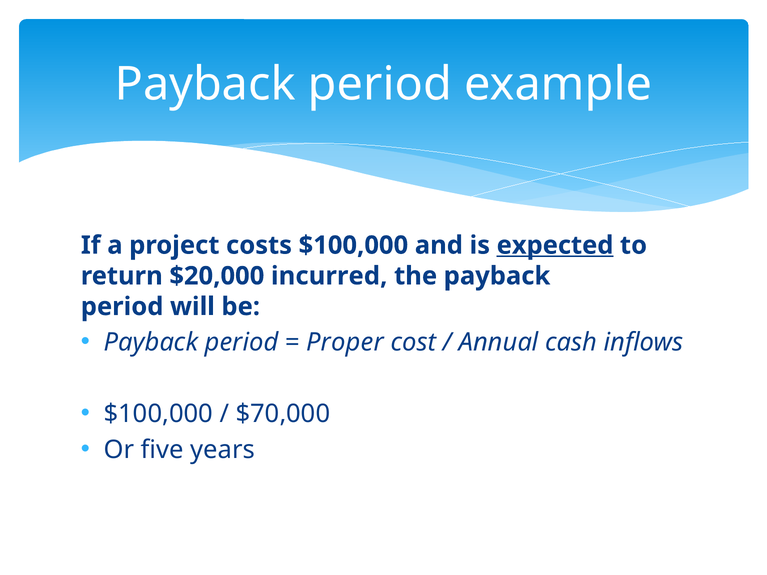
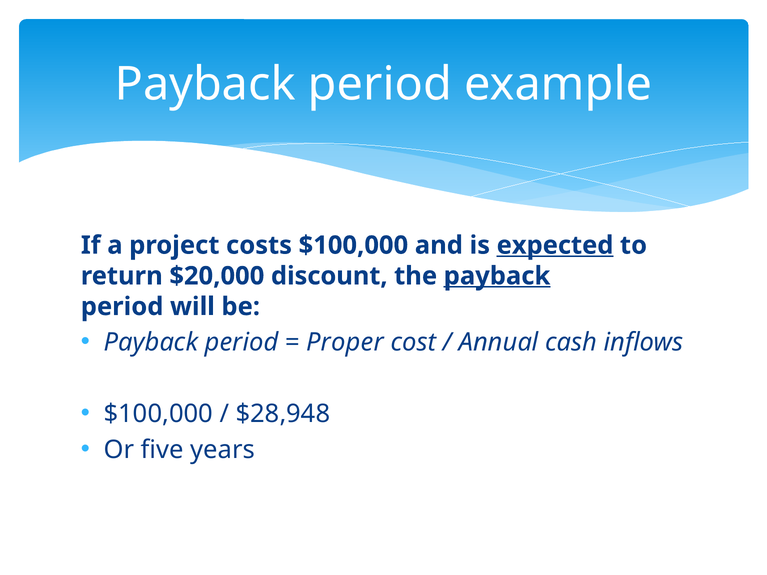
incurred: incurred -> discount (329, 276)
payback underline: none -> present (497, 276)
$70,000: $70,000 -> $28,948 (283, 414)
